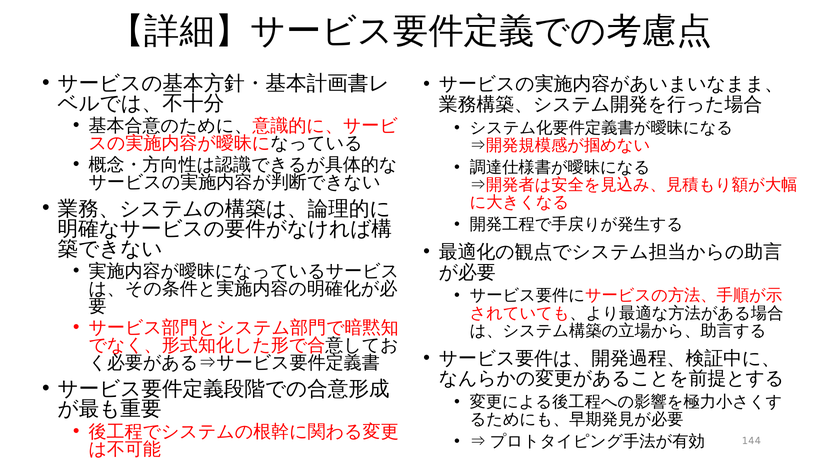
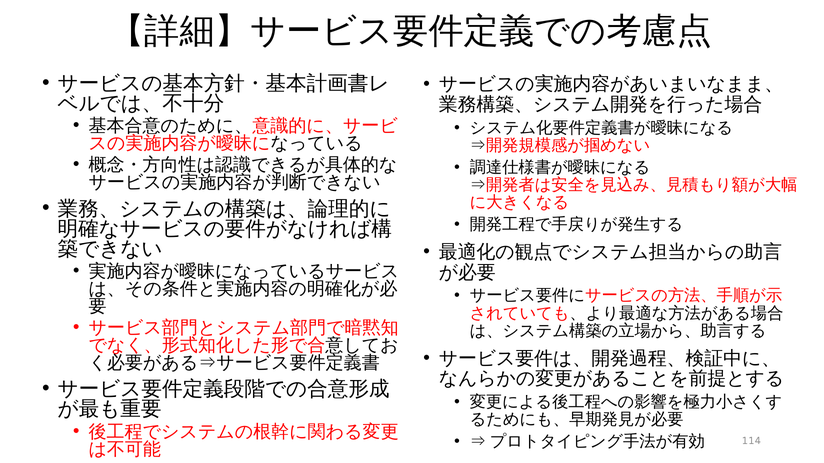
144: 144 -> 114 (751, 442)
